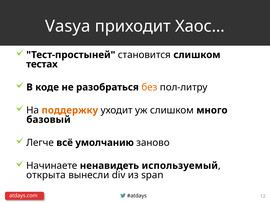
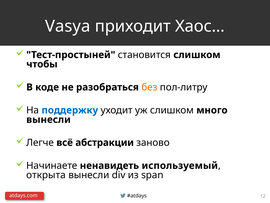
тестах: тестах -> чтобы (42, 64)
поддержку colour: orange -> blue (70, 110)
базовый: базовый -> вынесли (48, 119)
умолчанию: умолчанию -> абстракции (105, 142)
